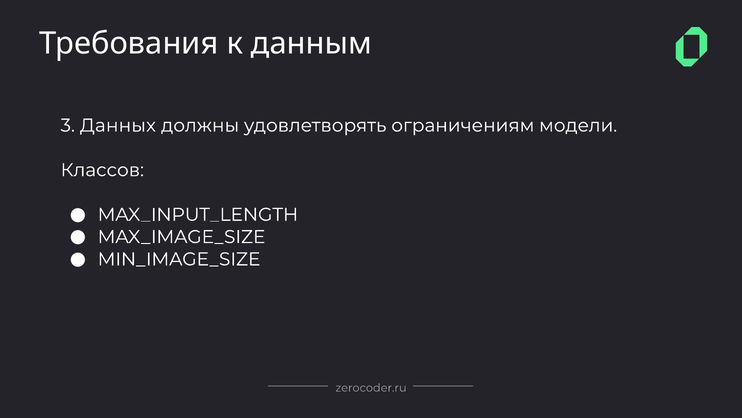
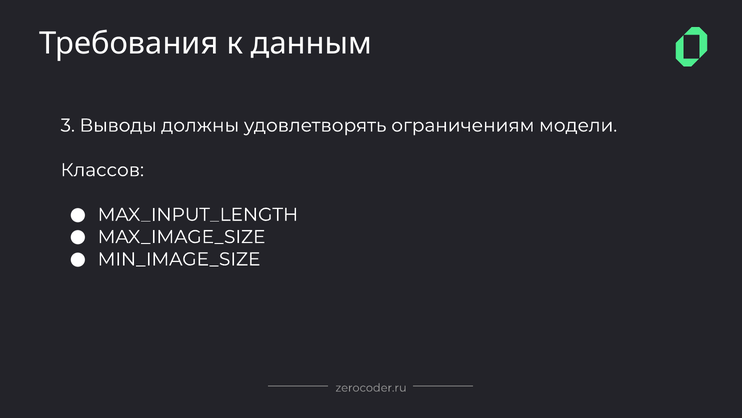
Данных: Данных -> Выводы (118, 125)
